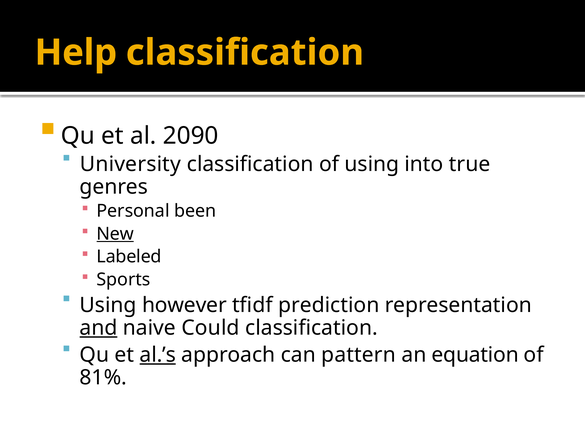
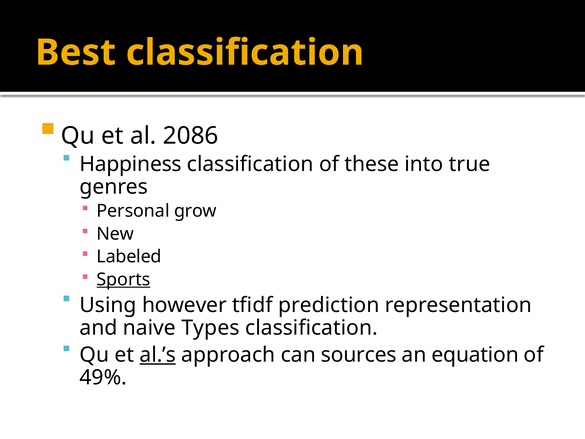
Help: Help -> Best (76, 53)
2090: 2090 -> 2086 (191, 136)
University: University -> Happiness (131, 164)
of using: using -> these (372, 164)
been: been -> grow (195, 211)
New underline: present -> none (115, 234)
Sports underline: none -> present (123, 279)
and underline: present -> none (98, 328)
Could: Could -> Types (211, 328)
pattern: pattern -> sources (359, 355)
81%: 81% -> 49% (103, 377)
